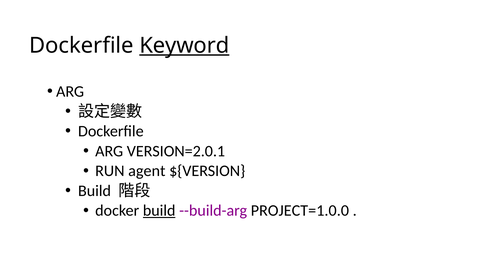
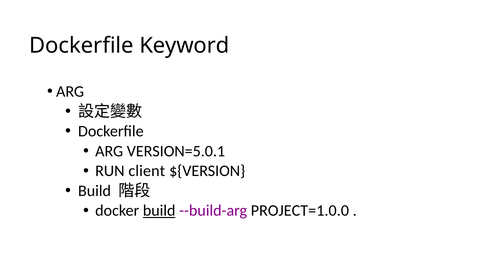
Keyword underline: present -> none (184, 45)
VERSION=2.0.1: VERSION=2.0.1 -> VERSION=5.0.1 (176, 151)
agent: agent -> client (147, 171)
